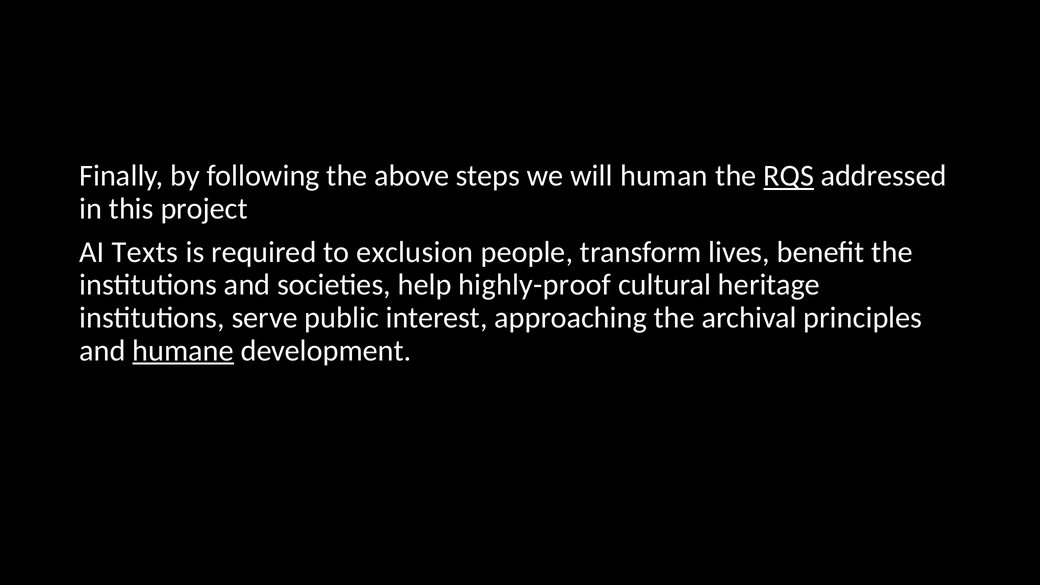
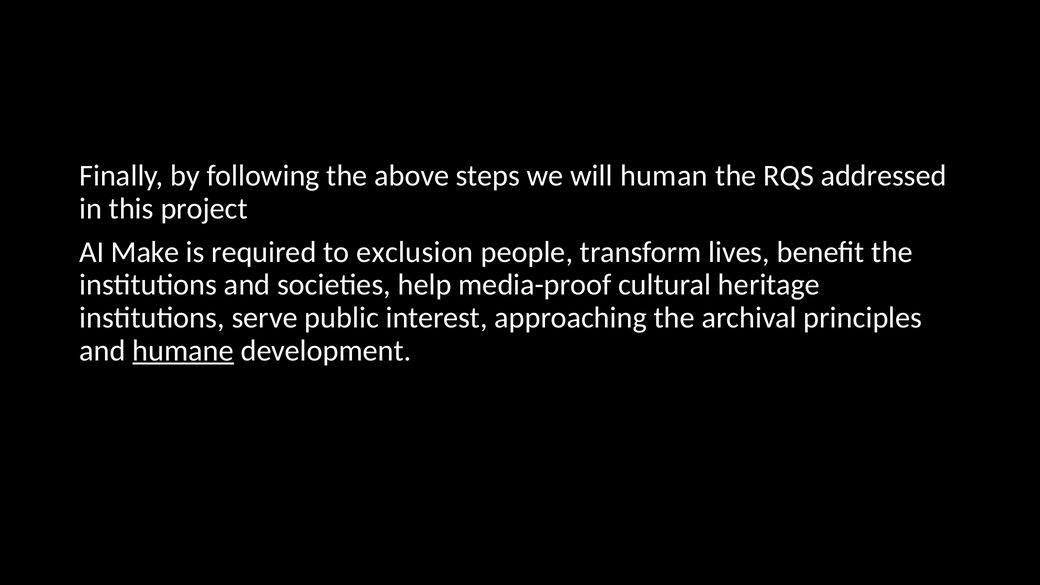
RQS underline: present -> none (789, 176)
Texts: Texts -> Make (145, 252)
highly-proof: highly-proof -> media-proof (535, 285)
